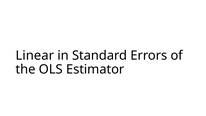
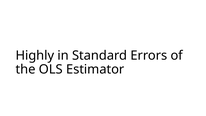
Linear: Linear -> Highly (35, 55)
